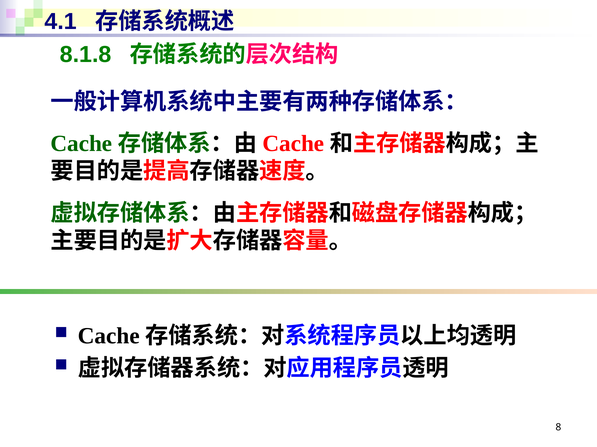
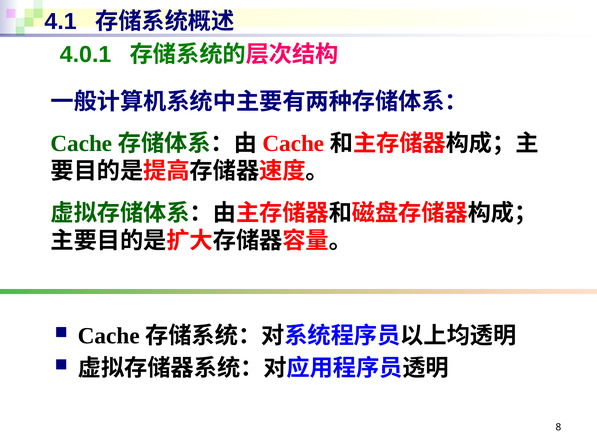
8.1.8: 8.1.8 -> 4.0.1 (86, 55)
